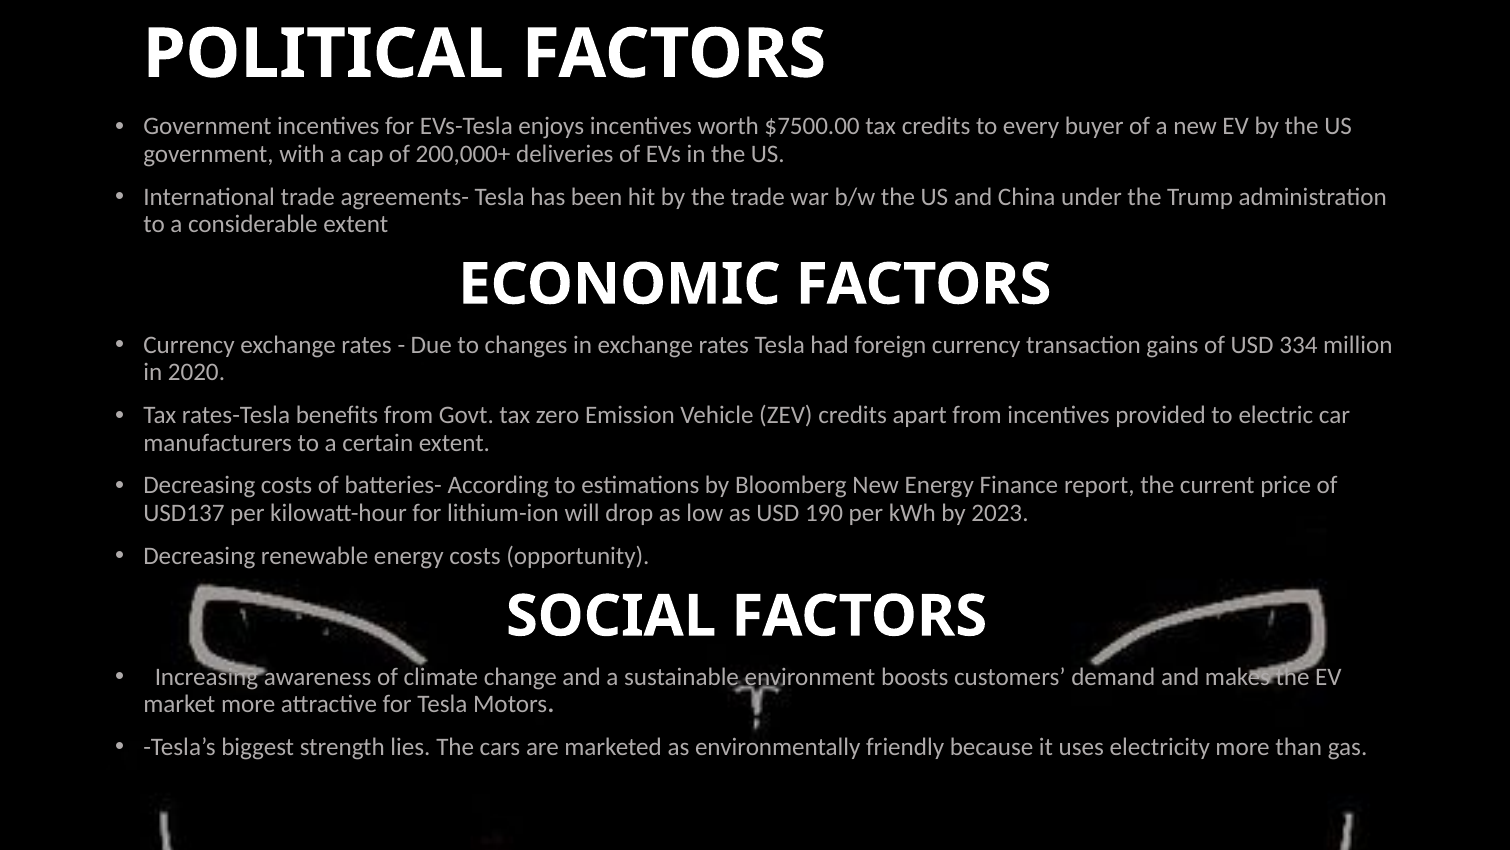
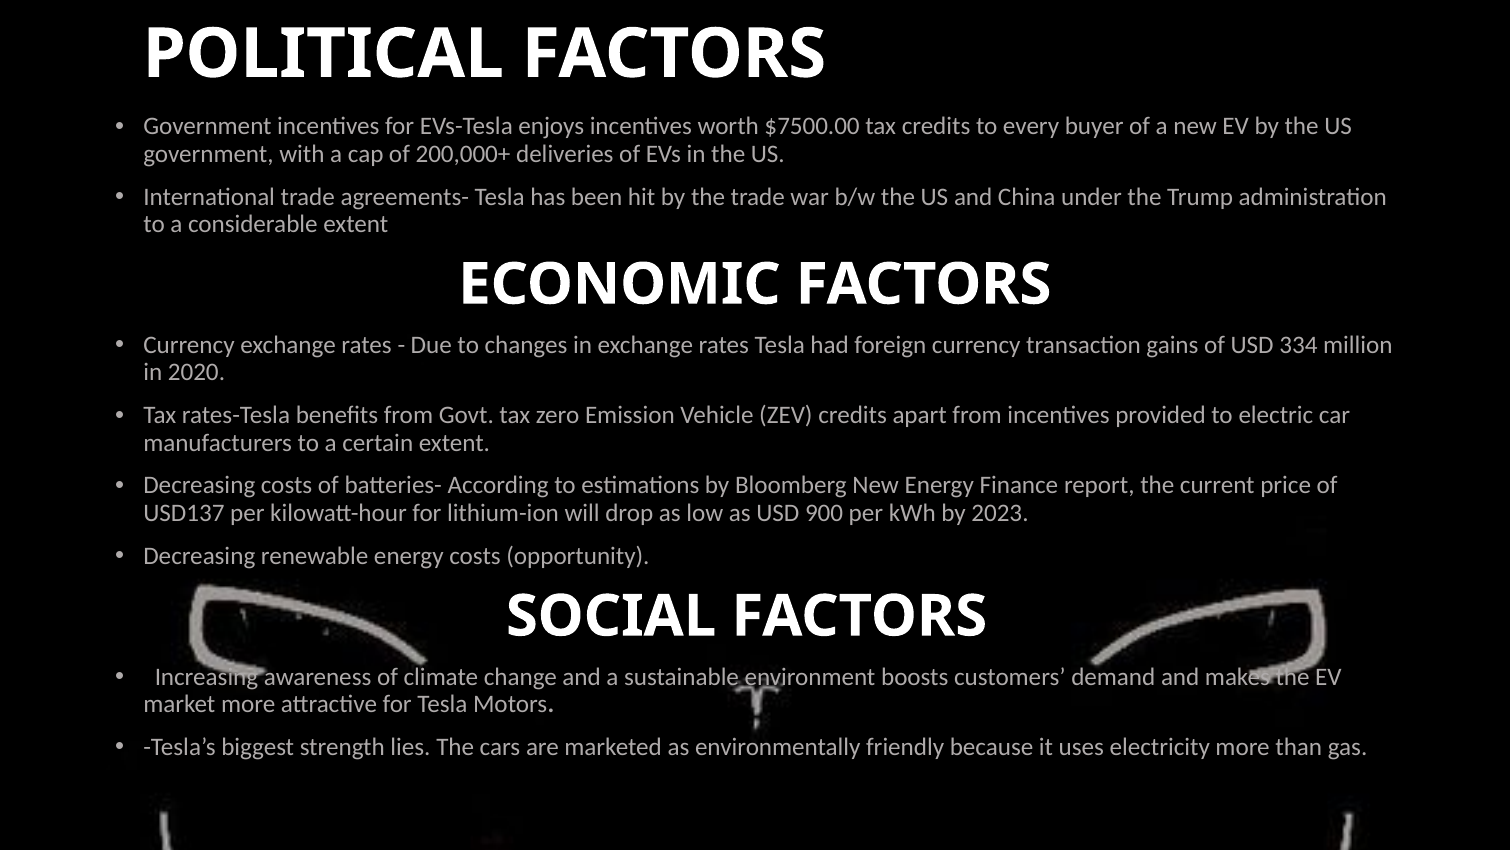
190: 190 -> 900 (824, 512)
